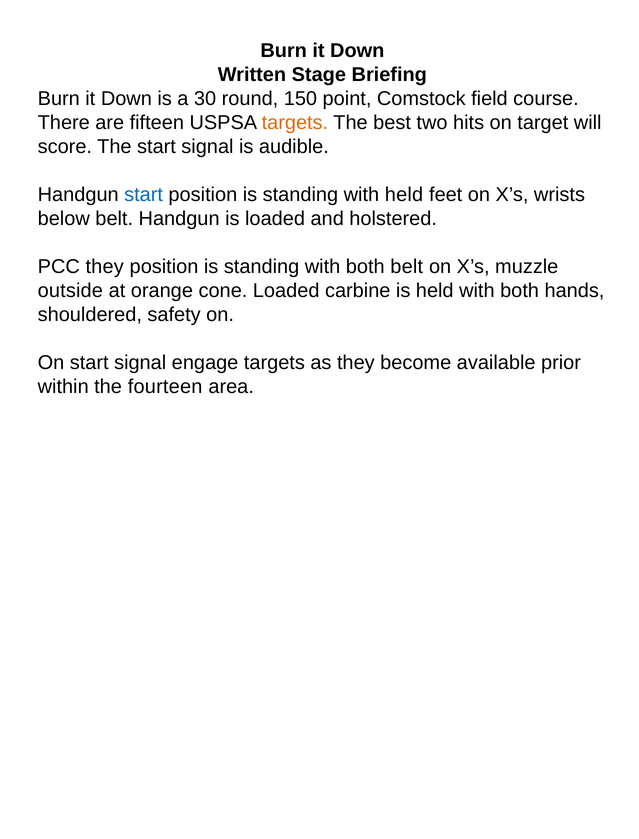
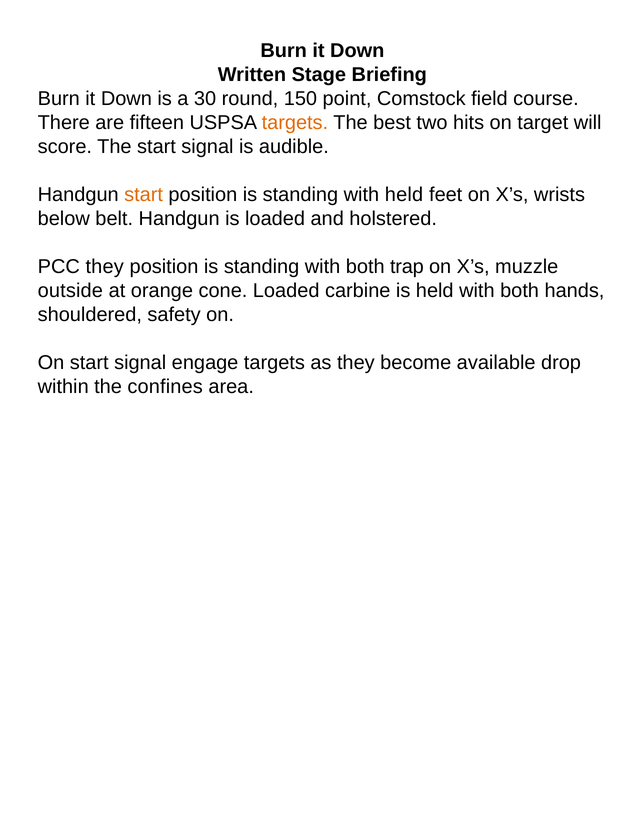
start colour: blue -> orange (144, 195)
both belt: belt -> trap (407, 267)
prior: prior -> drop (561, 362)
fourteen: fourteen -> confines (165, 386)
